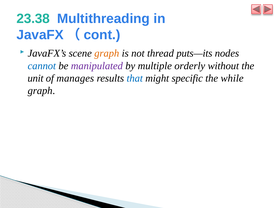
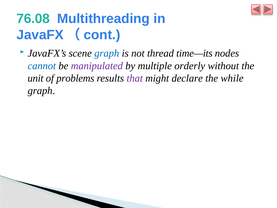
23.38: 23.38 -> 76.08 (33, 19)
graph colour: orange -> blue (107, 53)
puts—its: puts—its -> time—its (194, 53)
manages: manages -> problems (75, 78)
that colour: blue -> purple (135, 78)
specific: specific -> declare (187, 78)
